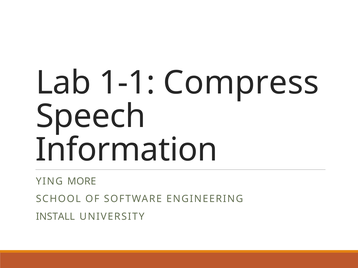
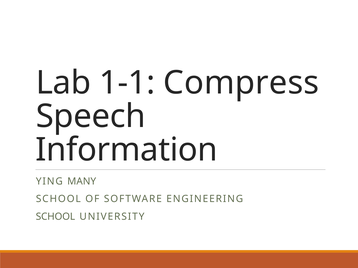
MORE: MORE -> MANY (82, 182)
INSTALL: INSTALL -> SCHOOL (55, 217)
